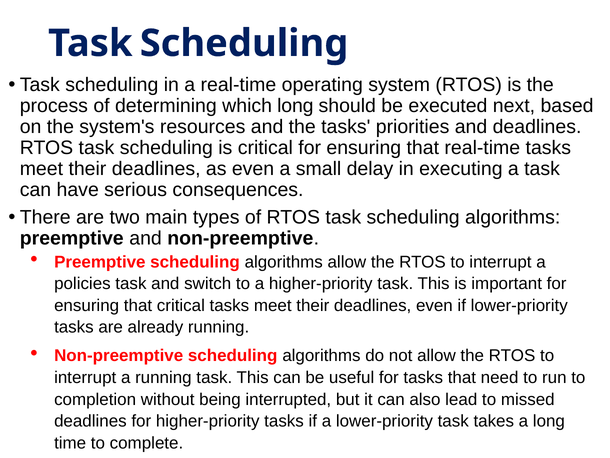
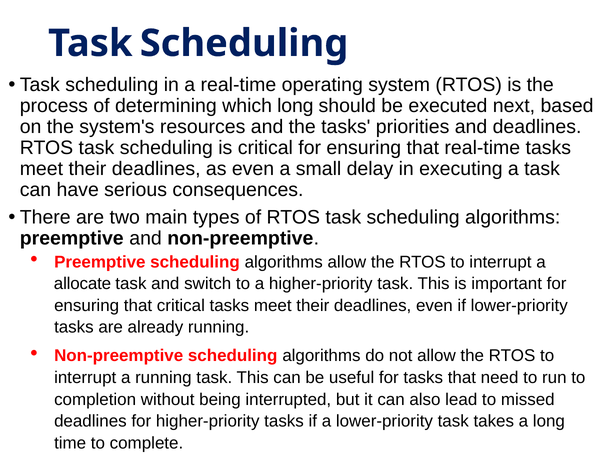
policies: policies -> allocate (82, 283)
